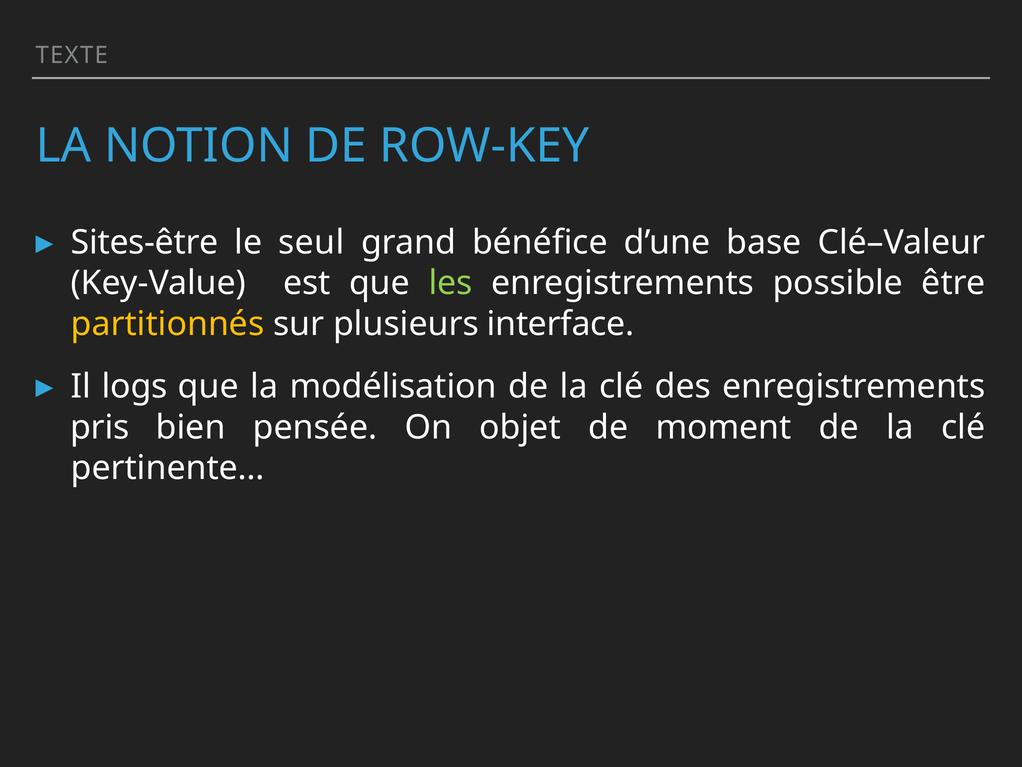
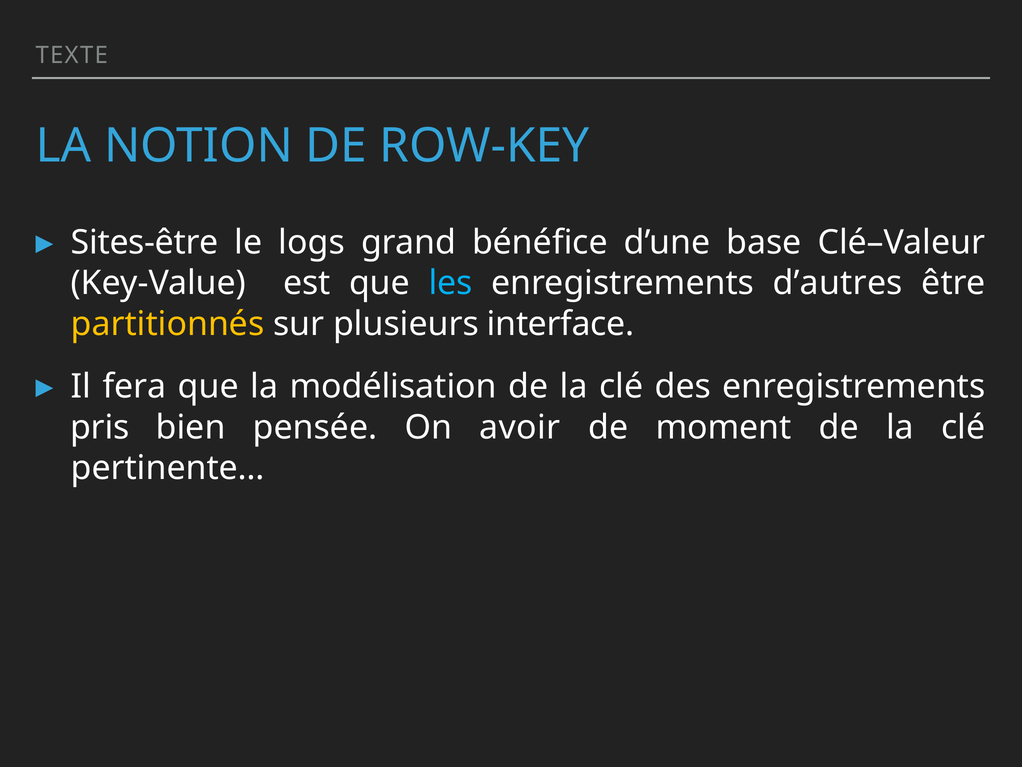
seul: seul -> logs (312, 242)
les colour: light green -> light blue (451, 283)
possible: possible -> dʼautres (838, 283)
logs: logs -> fera (134, 386)
objet: objet -> avoir (520, 427)
